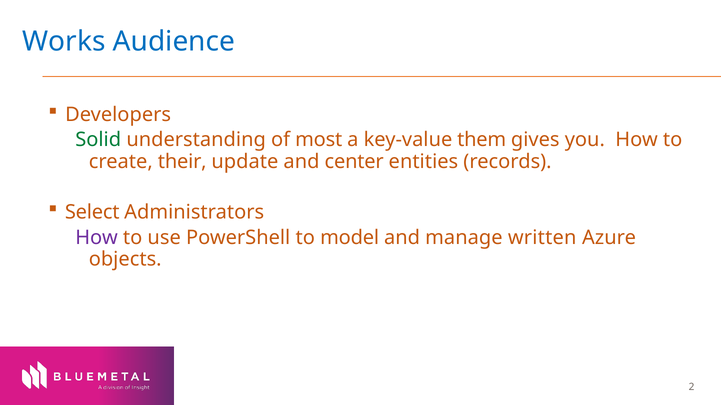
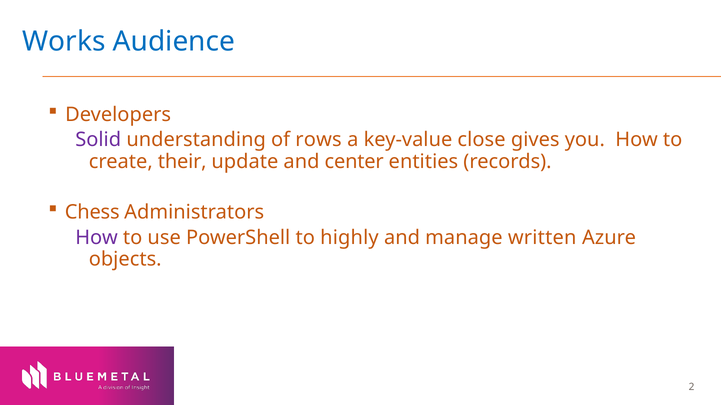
Solid colour: green -> purple (98, 140)
most: most -> rows (319, 140)
them: them -> close (482, 140)
Select: Select -> Chess (92, 212)
model: model -> highly (349, 238)
